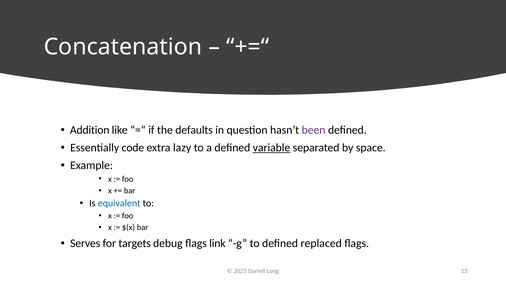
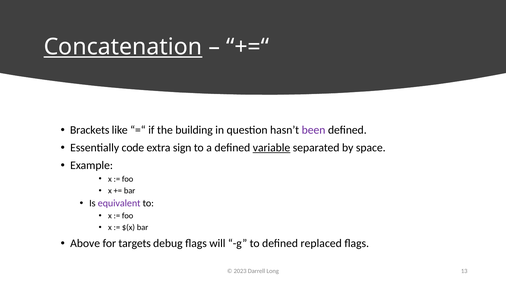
Concatenation underline: none -> present (123, 47)
Addition: Addition -> Brackets (90, 130)
defaults: defaults -> building (194, 130)
lazy: lazy -> sign (182, 148)
equivalent colour: blue -> purple (119, 204)
Serves: Serves -> Above (85, 244)
link: link -> will (217, 244)
